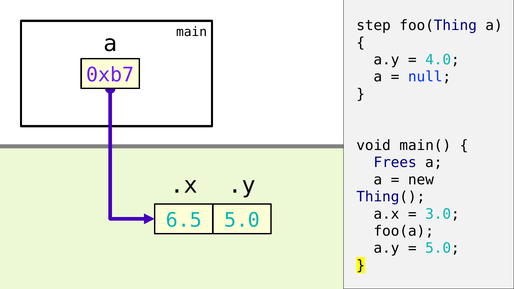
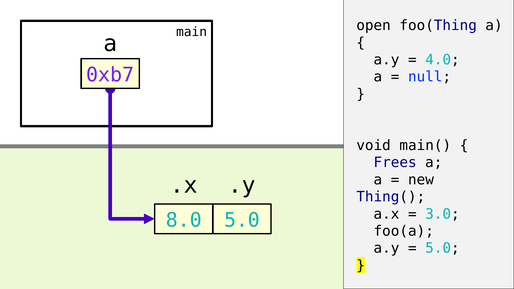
step: step -> open (374, 26)
6.5: 6.5 -> 8.0 (184, 220)
